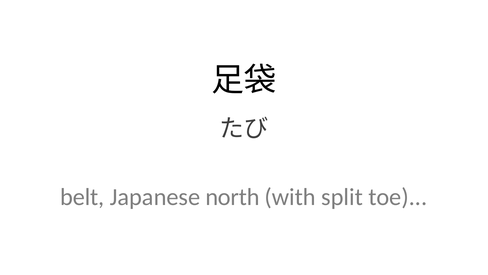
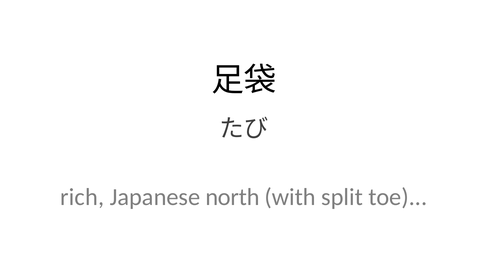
belt: belt -> rich (82, 197)
